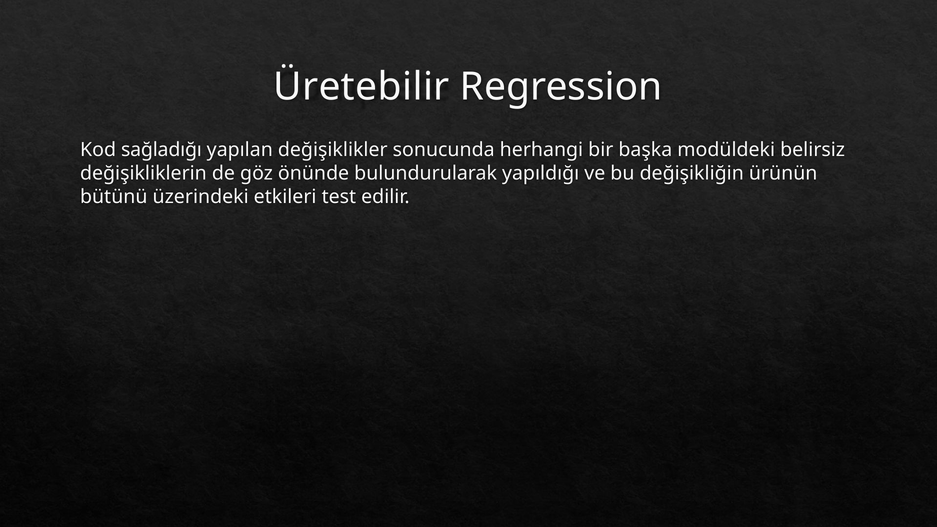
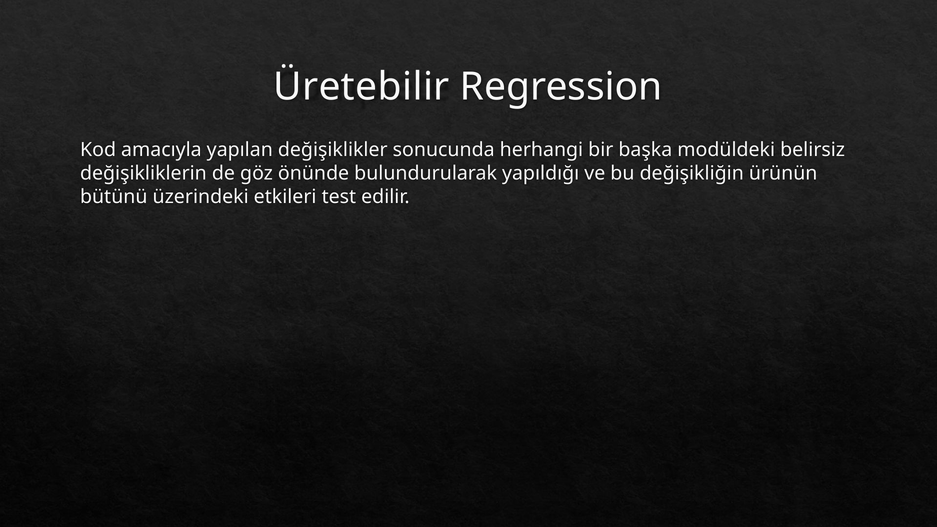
sağladığı: sağladığı -> amacıyla (161, 150)
